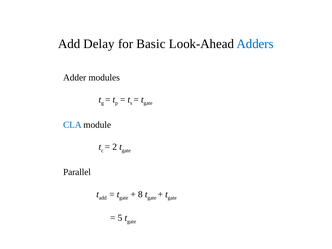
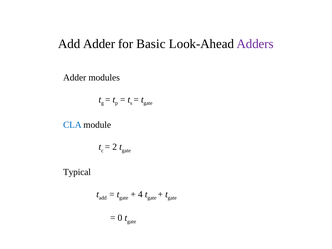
Add Delay: Delay -> Adder (99, 44)
Adders colour: blue -> purple (255, 44)
Parallel: Parallel -> Typical (77, 172)
8: 8 -> 4 (140, 194)
5: 5 -> 0 (120, 218)
